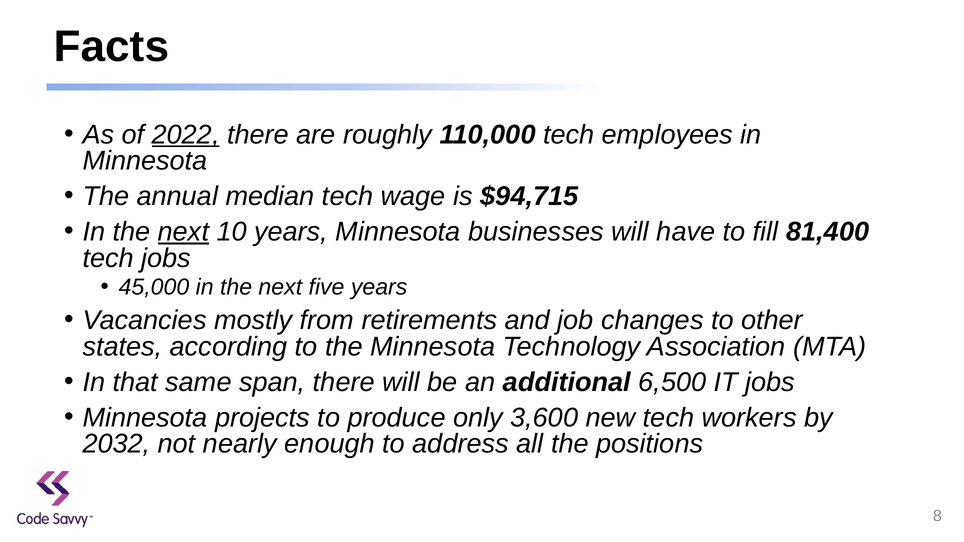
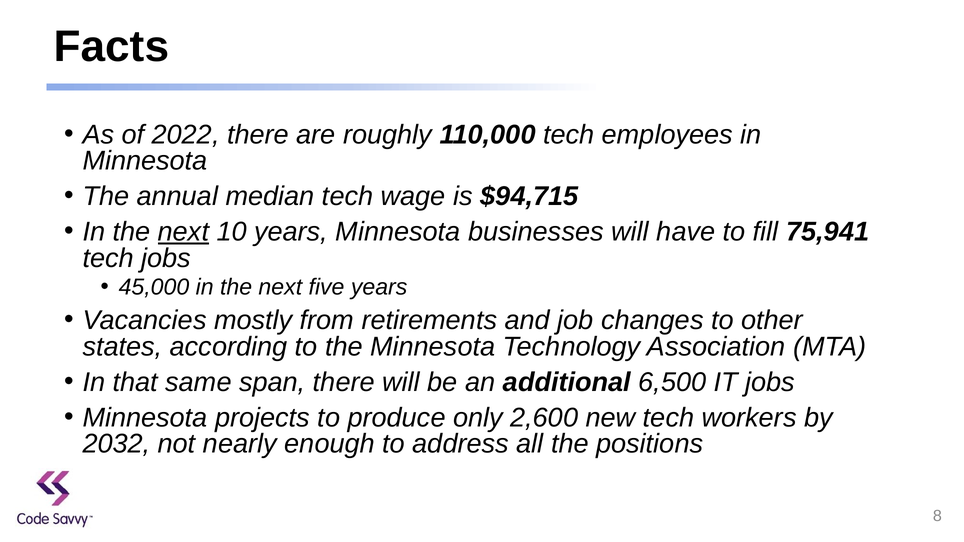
2022 underline: present -> none (186, 135)
81,400: 81,400 -> 75,941 (828, 232)
3,600: 3,600 -> 2,600 (544, 418)
